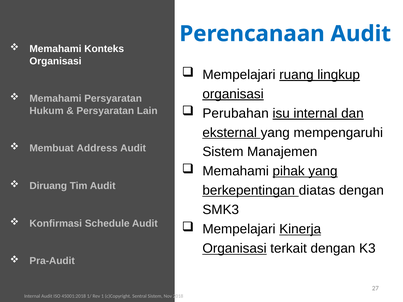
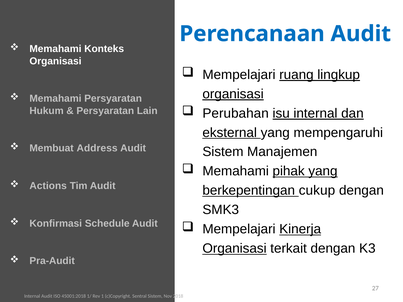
Diruang: Diruang -> Actions (48, 186)
diatas: diatas -> cukup (317, 191)
